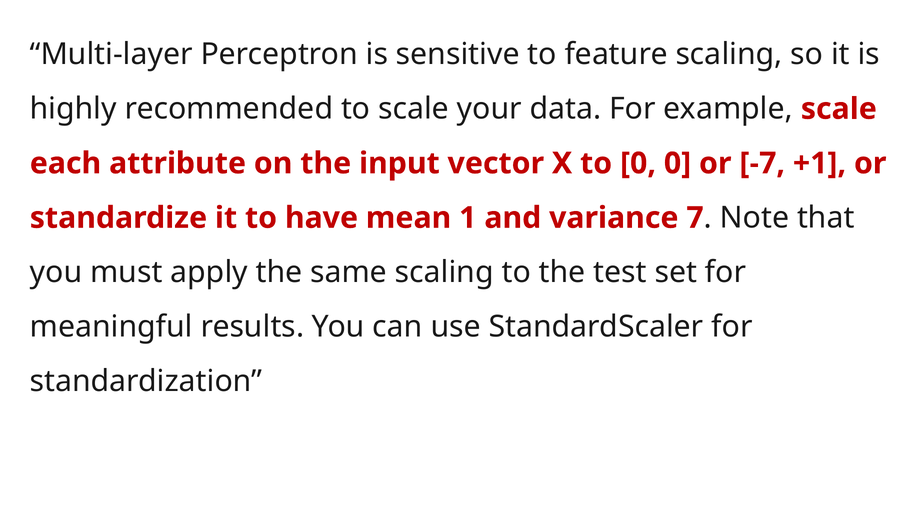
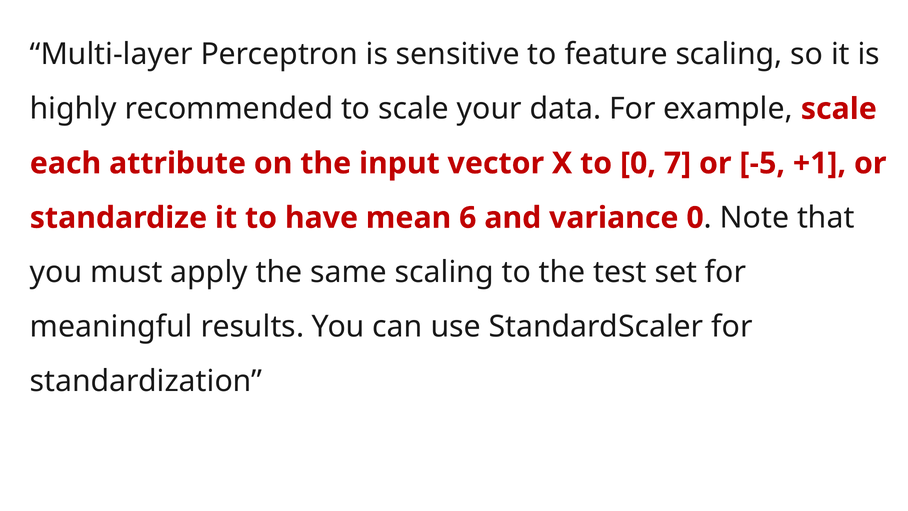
0 0: 0 -> 7 (678, 163)
-7: -7 -> -5 (762, 163)
1: 1 -> 6 (468, 218)
variance 7: 7 -> 0 (695, 218)
